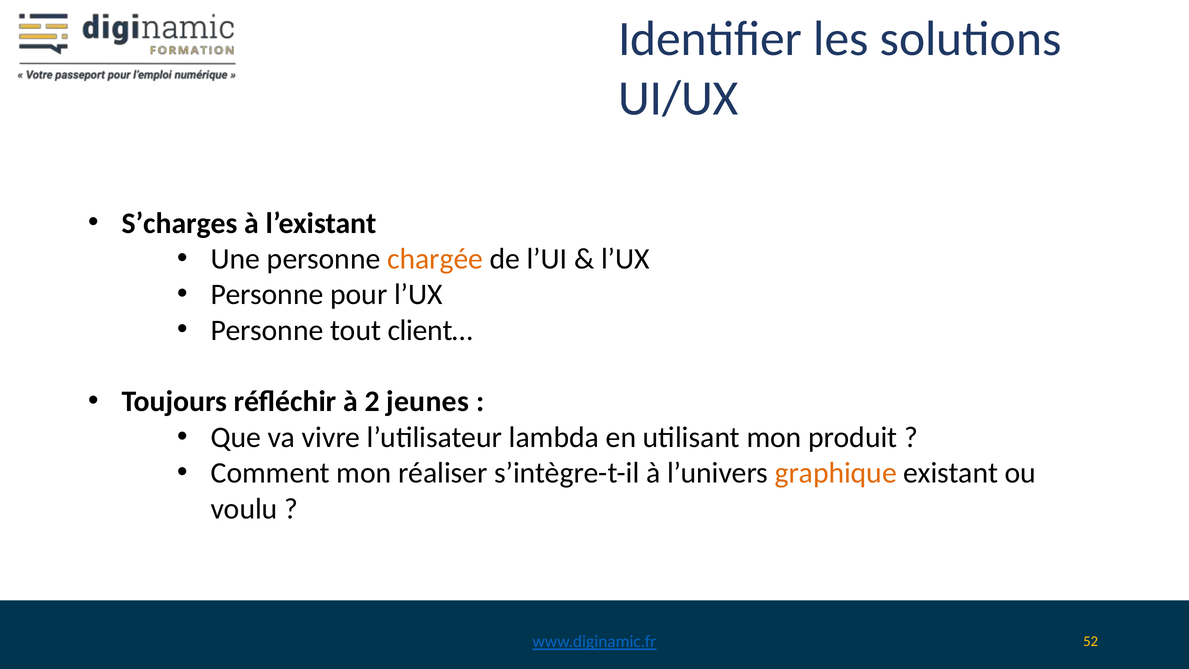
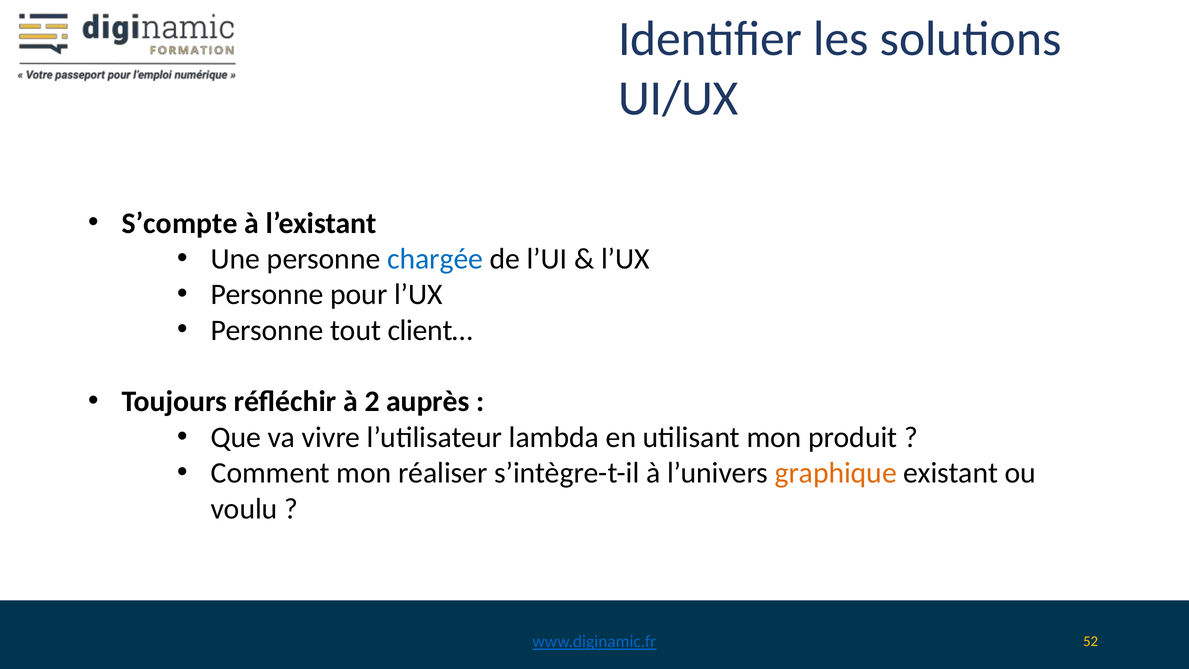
S’charges: S’charges -> S’compte (180, 223)
chargée colour: orange -> blue (435, 259)
jeunes: jeunes -> auprès (428, 402)
